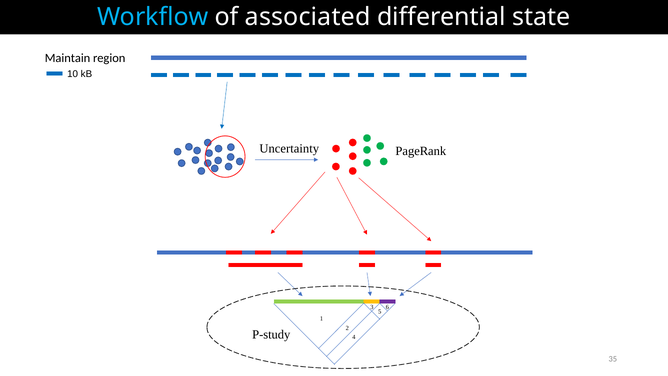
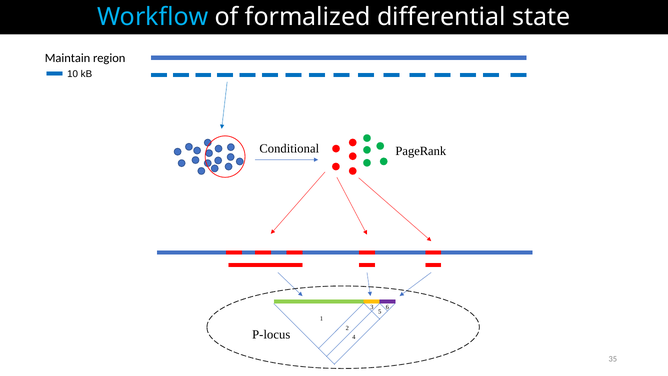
associated: associated -> formalized (308, 17)
Uncertainty: Uncertainty -> Conditional (289, 148)
P-study: P-study -> P-locus (271, 335)
